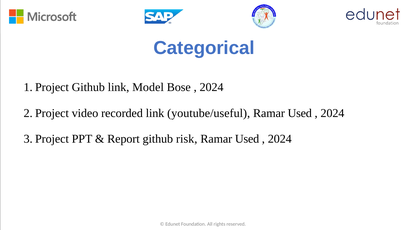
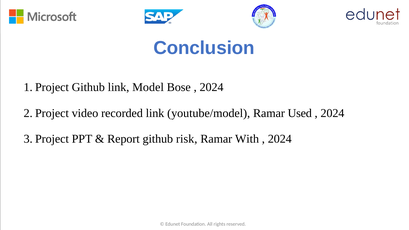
Categorical: Categorical -> Conclusion (204, 48)
youtube/useful: youtube/useful -> youtube/model (209, 113)
Used: Used -> With (247, 139)
